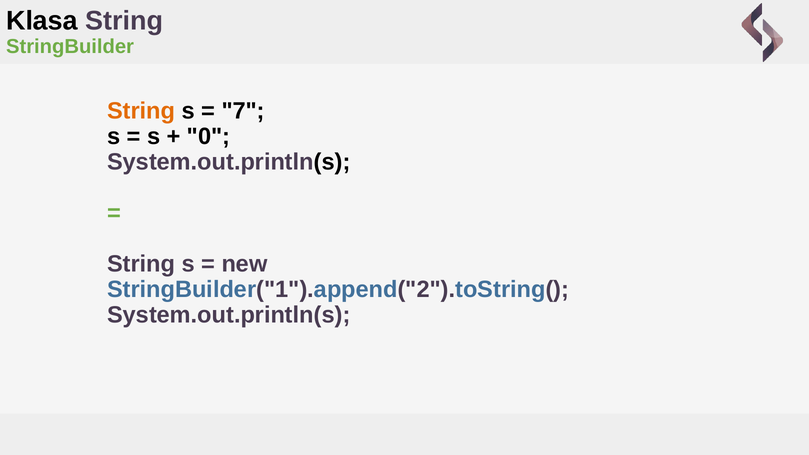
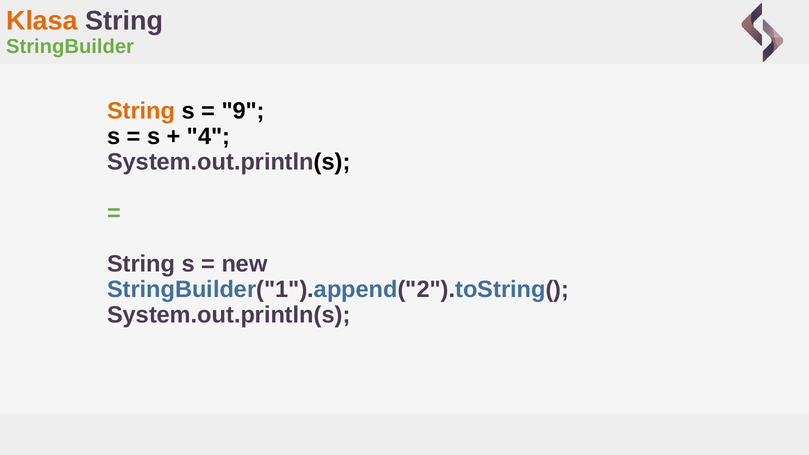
Klasa colour: black -> orange (42, 21)
7: 7 -> 9 (243, 111)
0: 0 -> 4 (209, 136)
